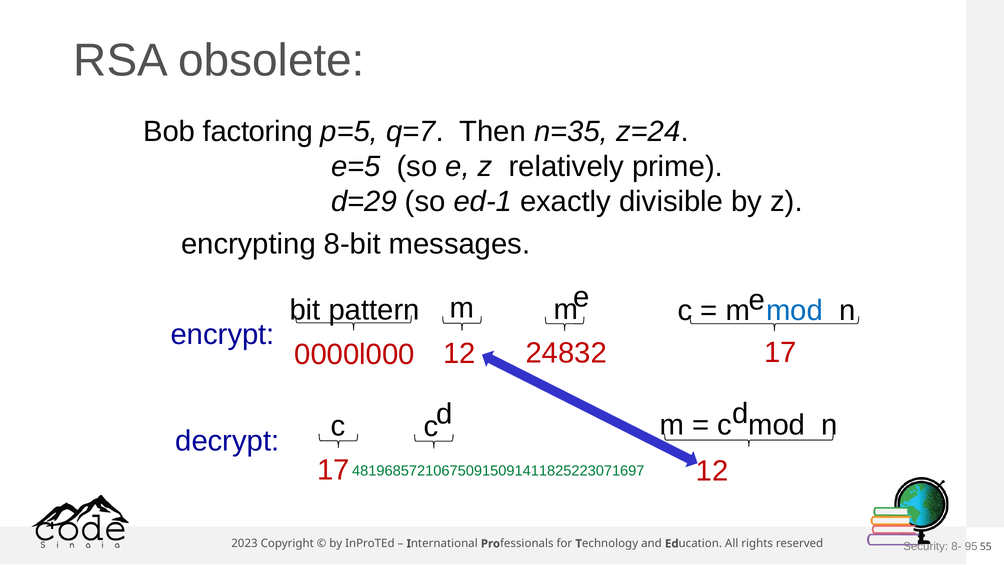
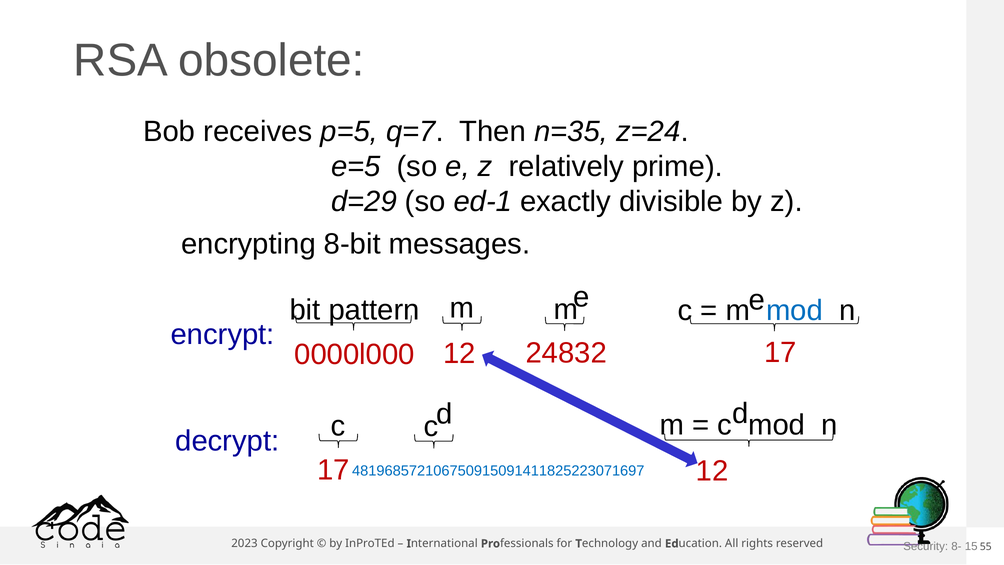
factoring: factoring -> receives (258, 131)
481968572106750915091411825223071697 colour: green -> blue (498, 471)
95: 95 -> 15 (971, 546)
